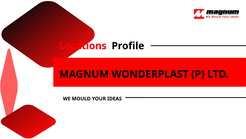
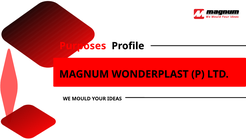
Locations: Locations -> Purposes (83, 46)
